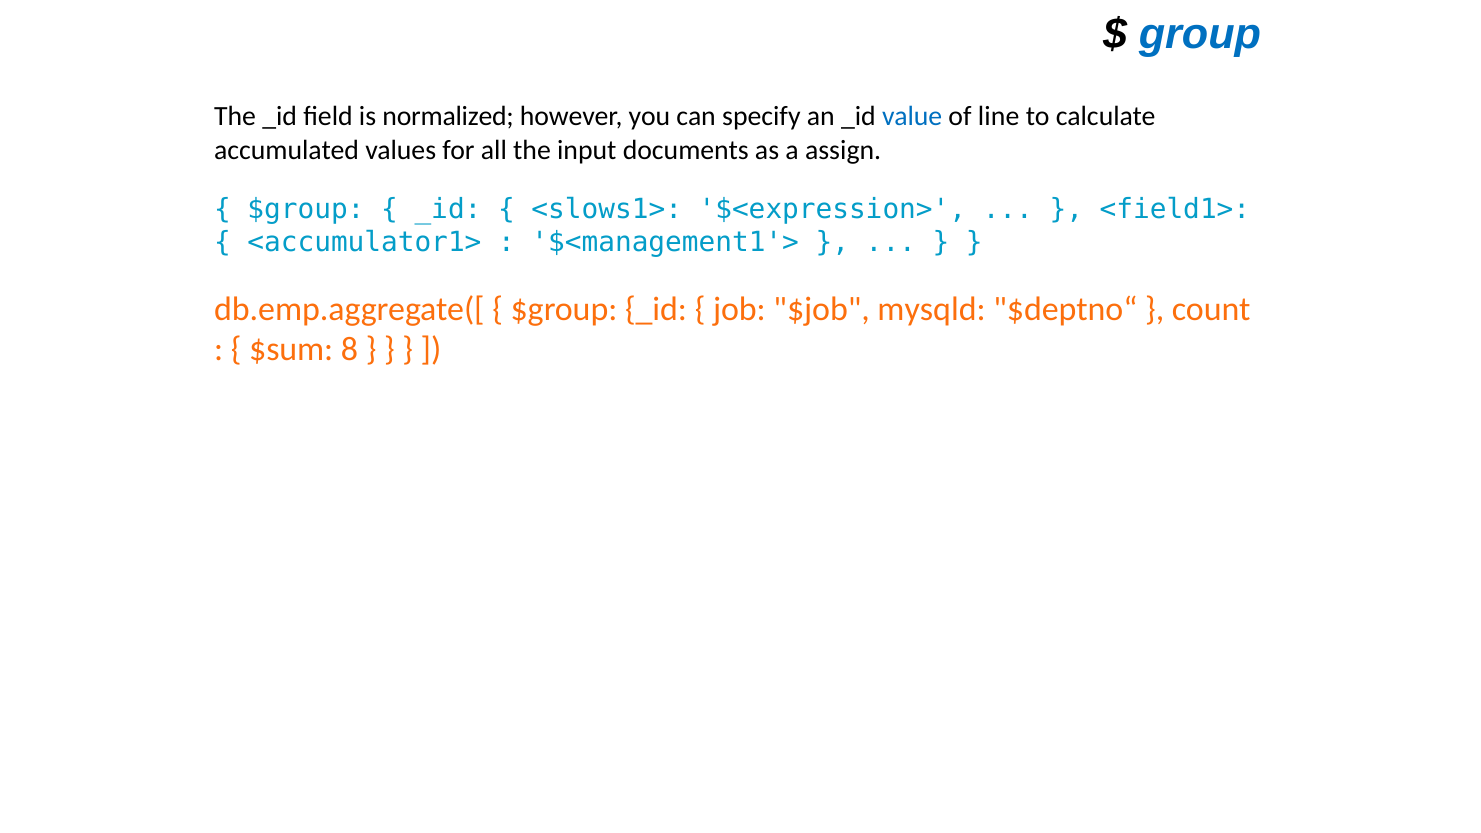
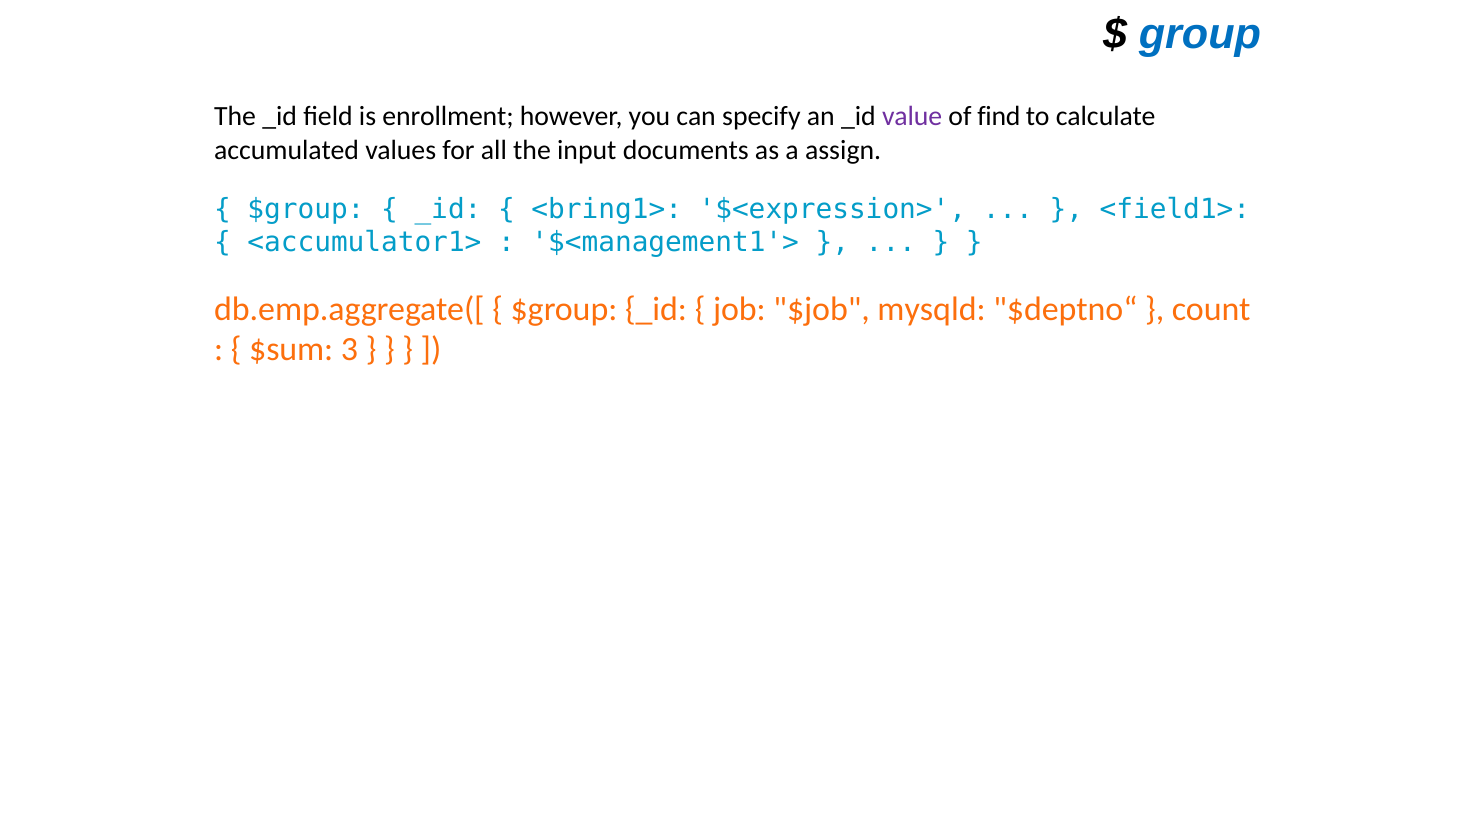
normalized: normalized -> enrollment (448, 117)
value colour: blue -> purple (912, 117)
line: line -> find (999, 117)
<slows1>: <slows1> -> <bring1> (607, 209)
8: 8 -> 3 (350, 350)
